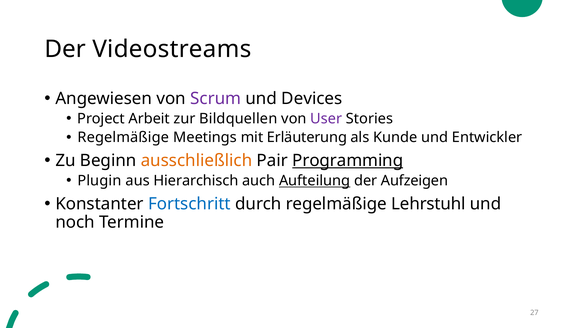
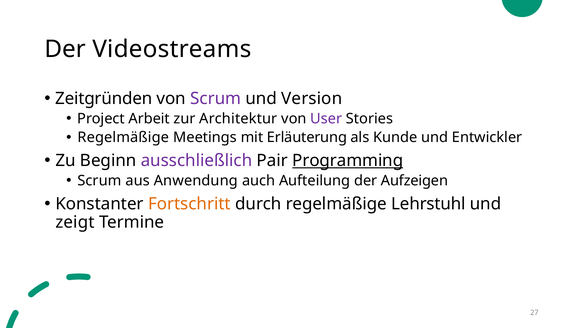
Angewiesen: Angewiesen -> Zeitgründen (104, 99)
Devices: Devices -> Version (312, 99)
Bildquellen: Bildquellen -> Architektur (238, 119)
ausschließlich colour: orange -> purple (197, 161)
Plugin: Plugin -> Scrum (99, 181)
Hierarchisch: Hierarchisch -> Anwendung (196, 181)
Aufteilung underline: present -> none (315, 181)
Fortschritt colour: blue -> orange (189, 204)
noch: noch -> zeigt (75, 222)
